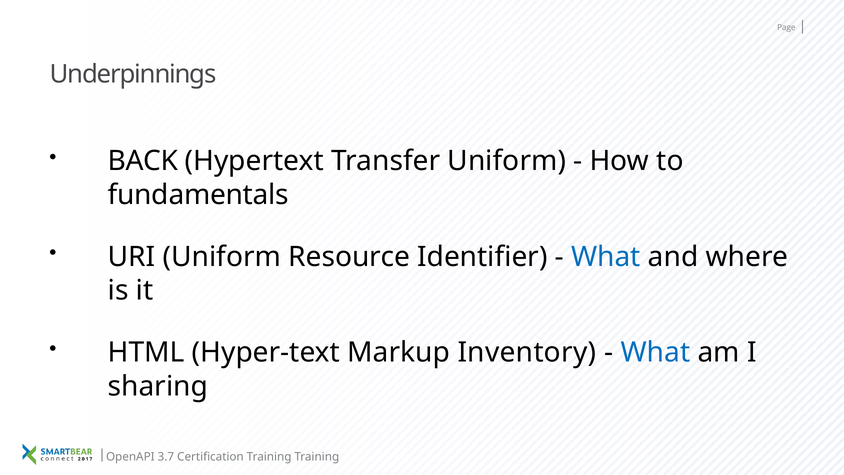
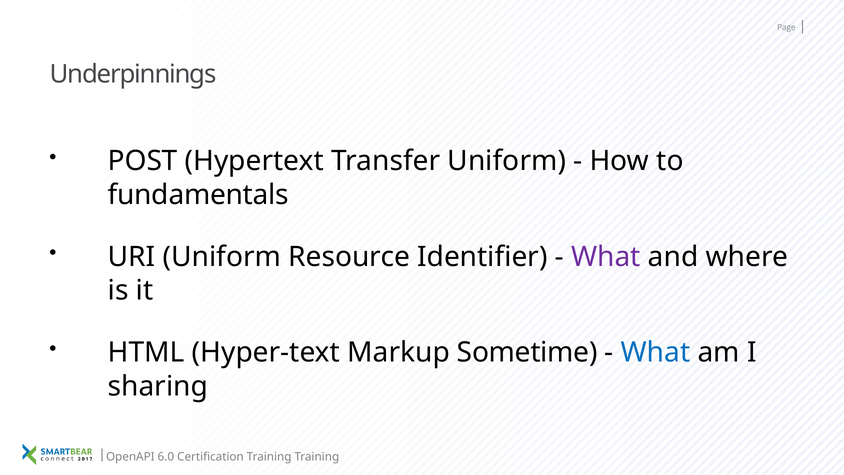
BACK: BACK -> POST (143, 161)
What colour: blue -> purple (606, 257)
Inventory: Inventory -> Sometime (527, 352)
3.7: 3.7 -> 6.0 (166, 457)
